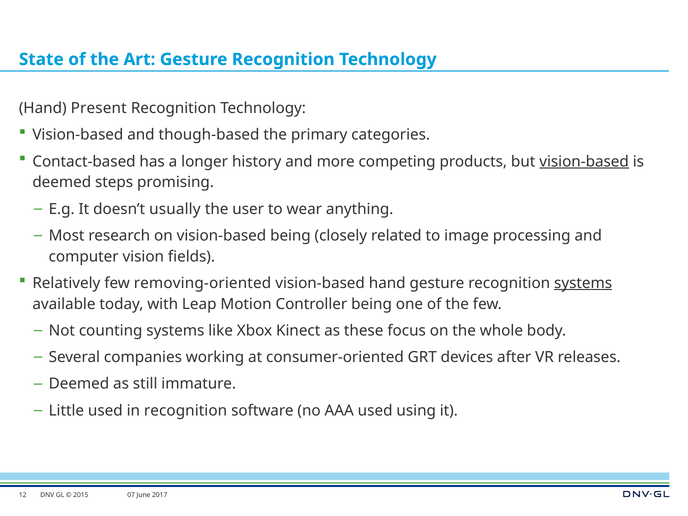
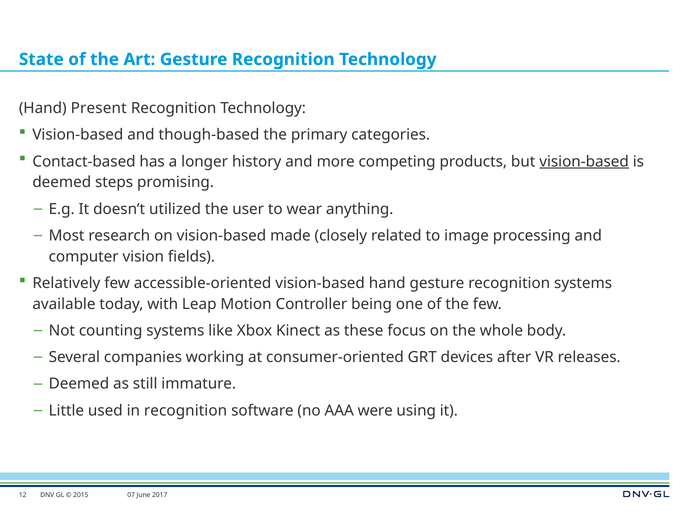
usually: usually -> utilized (175, 209)
vision-based being: being -> made (290, 236)
removing-oriented: removing-oriented -> accessible-oriented (203, 283)
systems underline: present -> none (583, 283)
AAA used: used -> were (375, 410)
